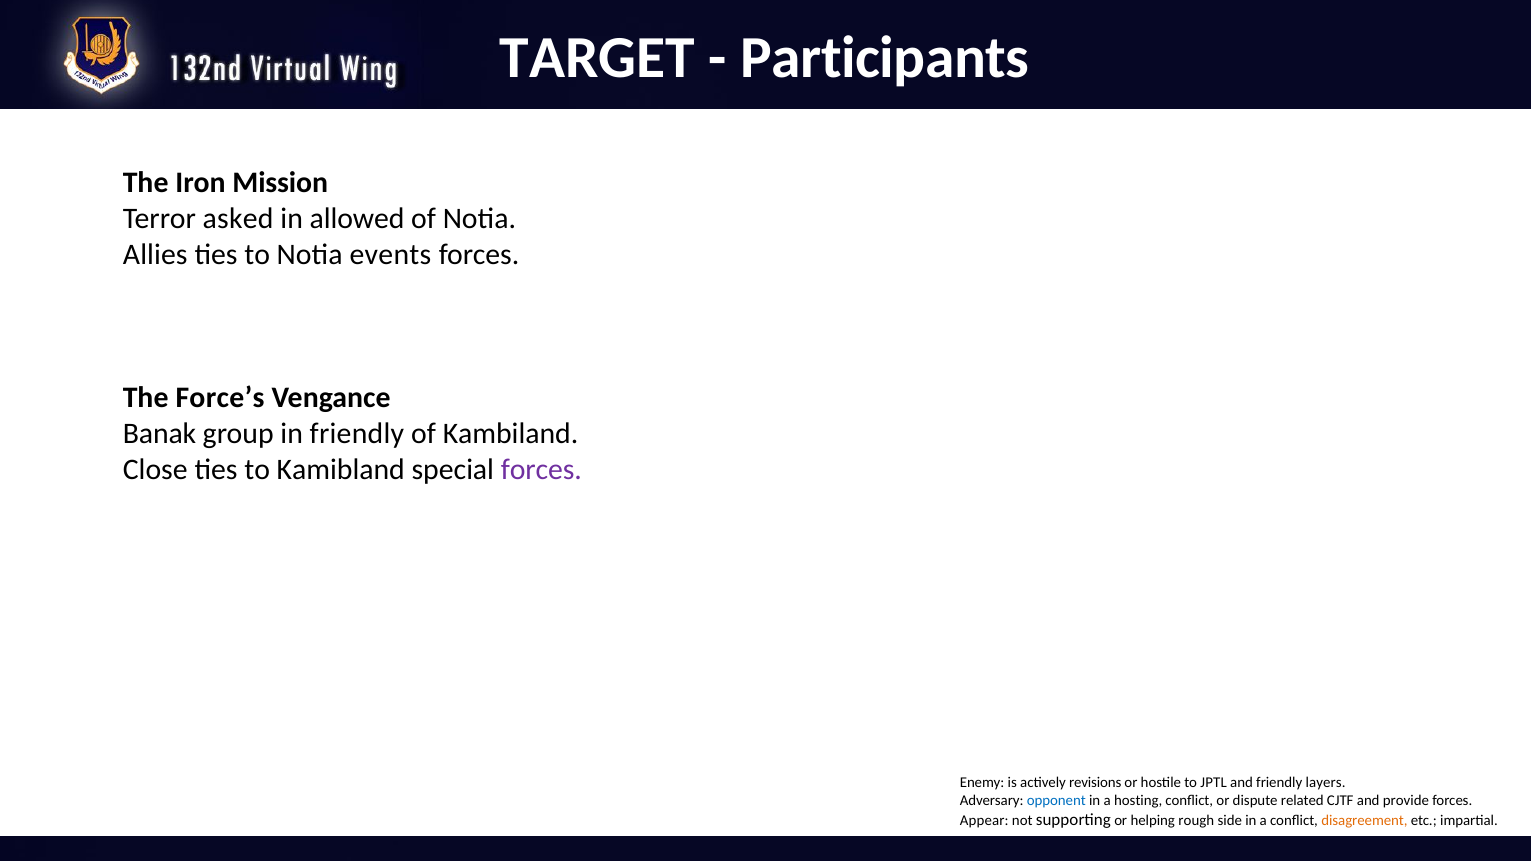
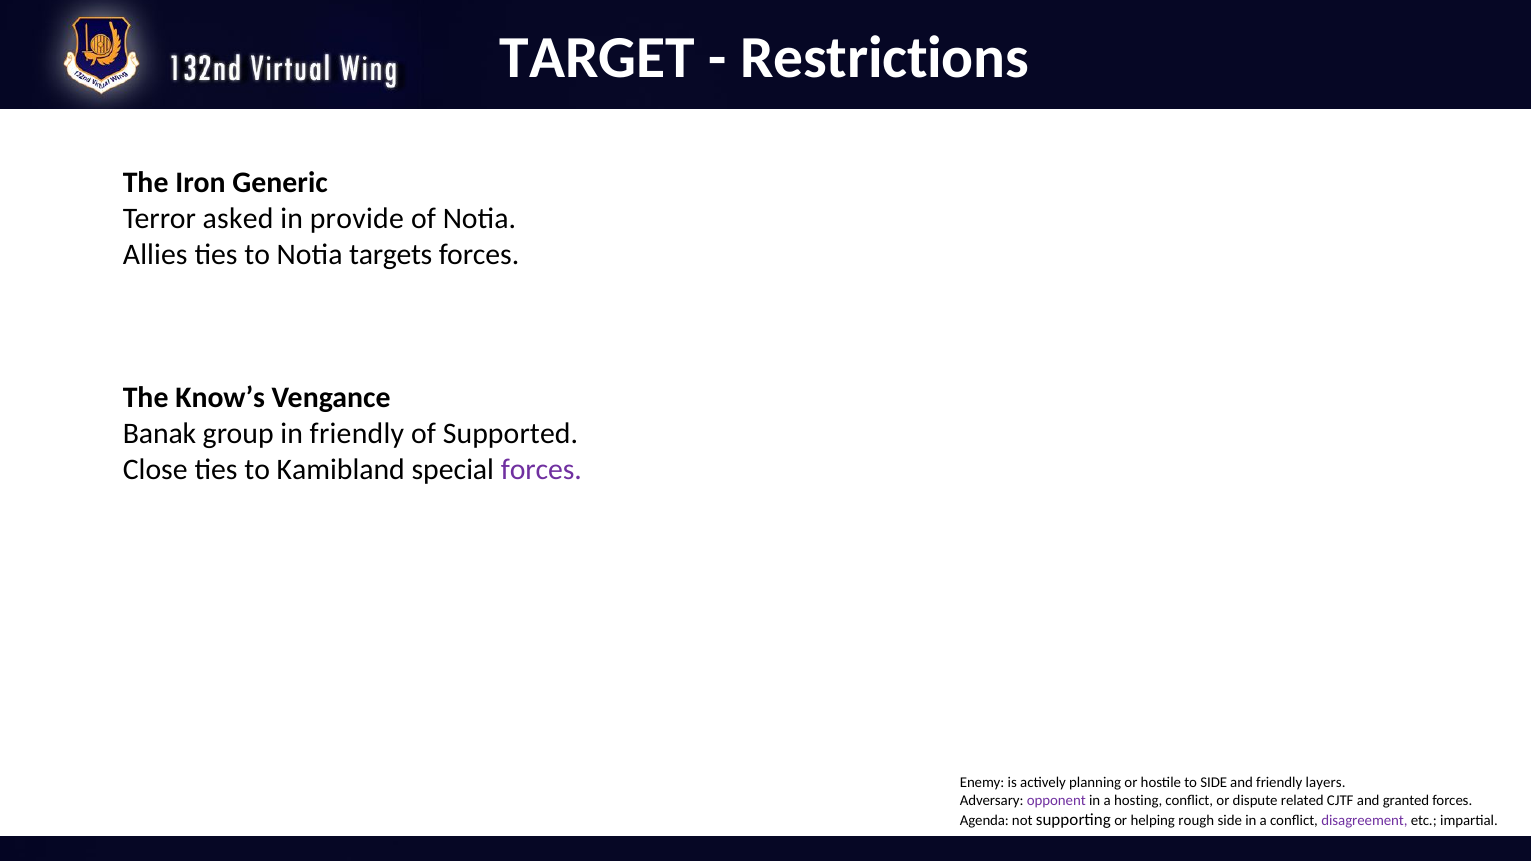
Participants: Participants -> Restrictions (885, 58)
Mission: Mission -> Generic (280, 183)
allowed: allowed -> provide (357, 219)
events: events -> targets (391, 255)
Force’s: Force’s -> Know’s (220, 398)
Kambiland: Kambiland -> Supported (510, 434)
revisions: revisions -> planning (1095, 783)
to JPTL: JPTL -> SIDE (1214, 783)
opponent colour: blue -> purple (1056, 801)
provide: provide -> granted (1406, 801)
Appear: Appear -> Agenda (984, 821)
disagreement colour: orange -> purple (1364, 821)
